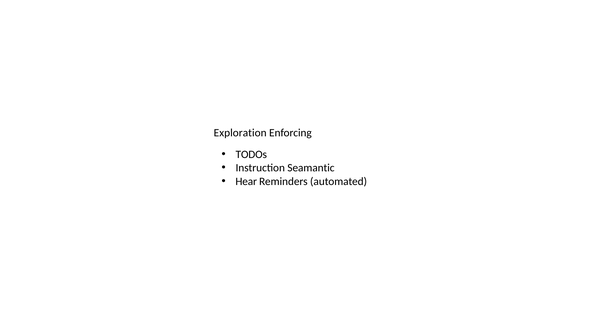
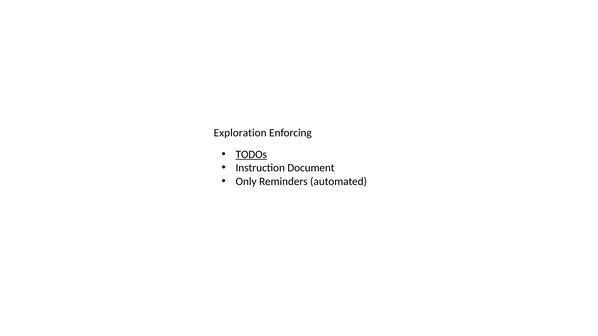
TODOs underline: none -> present (251, 155)
Seamantic: Seamantic -> Document (311, 168)
Hear: Hear -> Only (246, 182)
